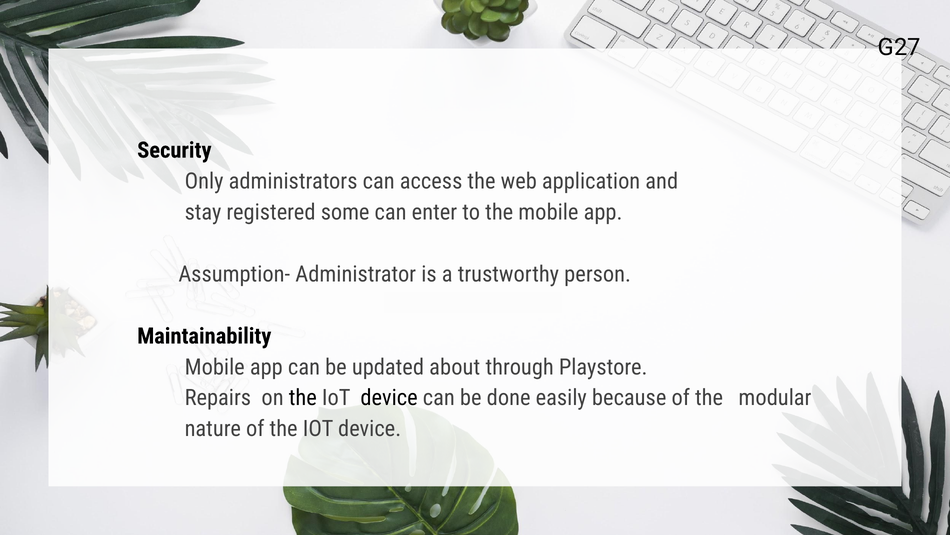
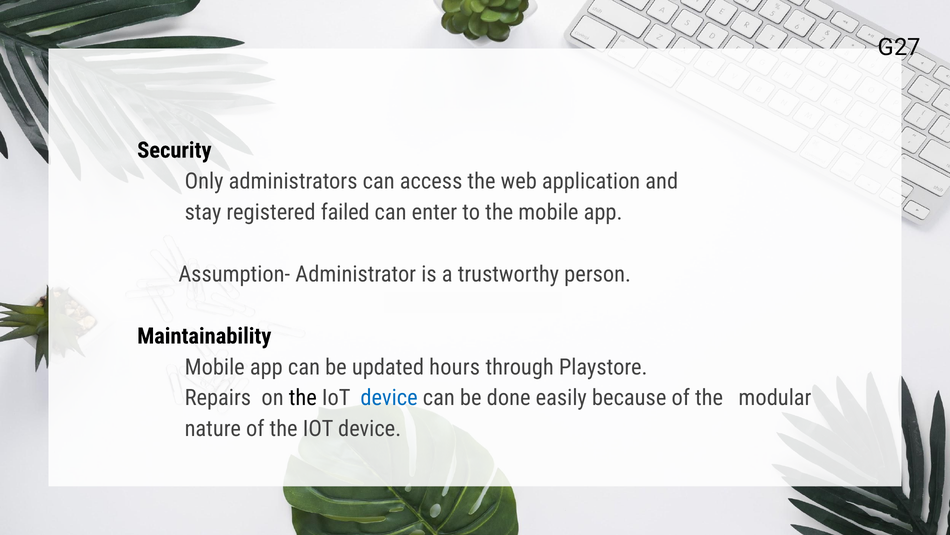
some: some -> failed (345, 212)
about: about -> hours (455, 367)
device colour: black -> blue (389, 398)
